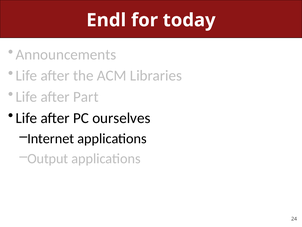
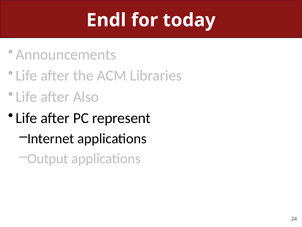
Part: Part -> Also (86, 97)
ourselves: ourselves -> represent (121, 118)
